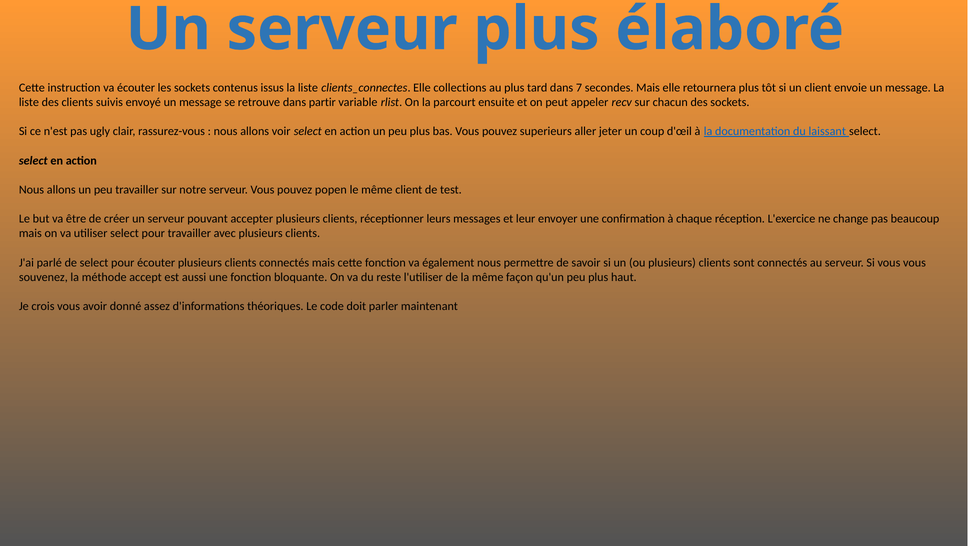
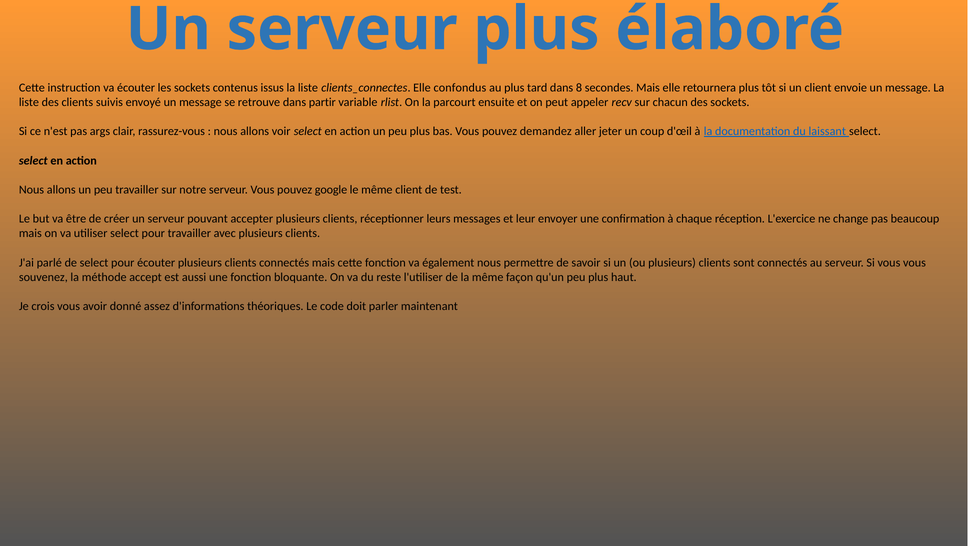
collections: collections -> confondus (460, 88)
7: 7 -> 8 (579, 88)
ugly: ugly -> args (100, 131)
superieurs: superieurs -> demandez (546, 131)
popen: popen -> google (331, 190)
